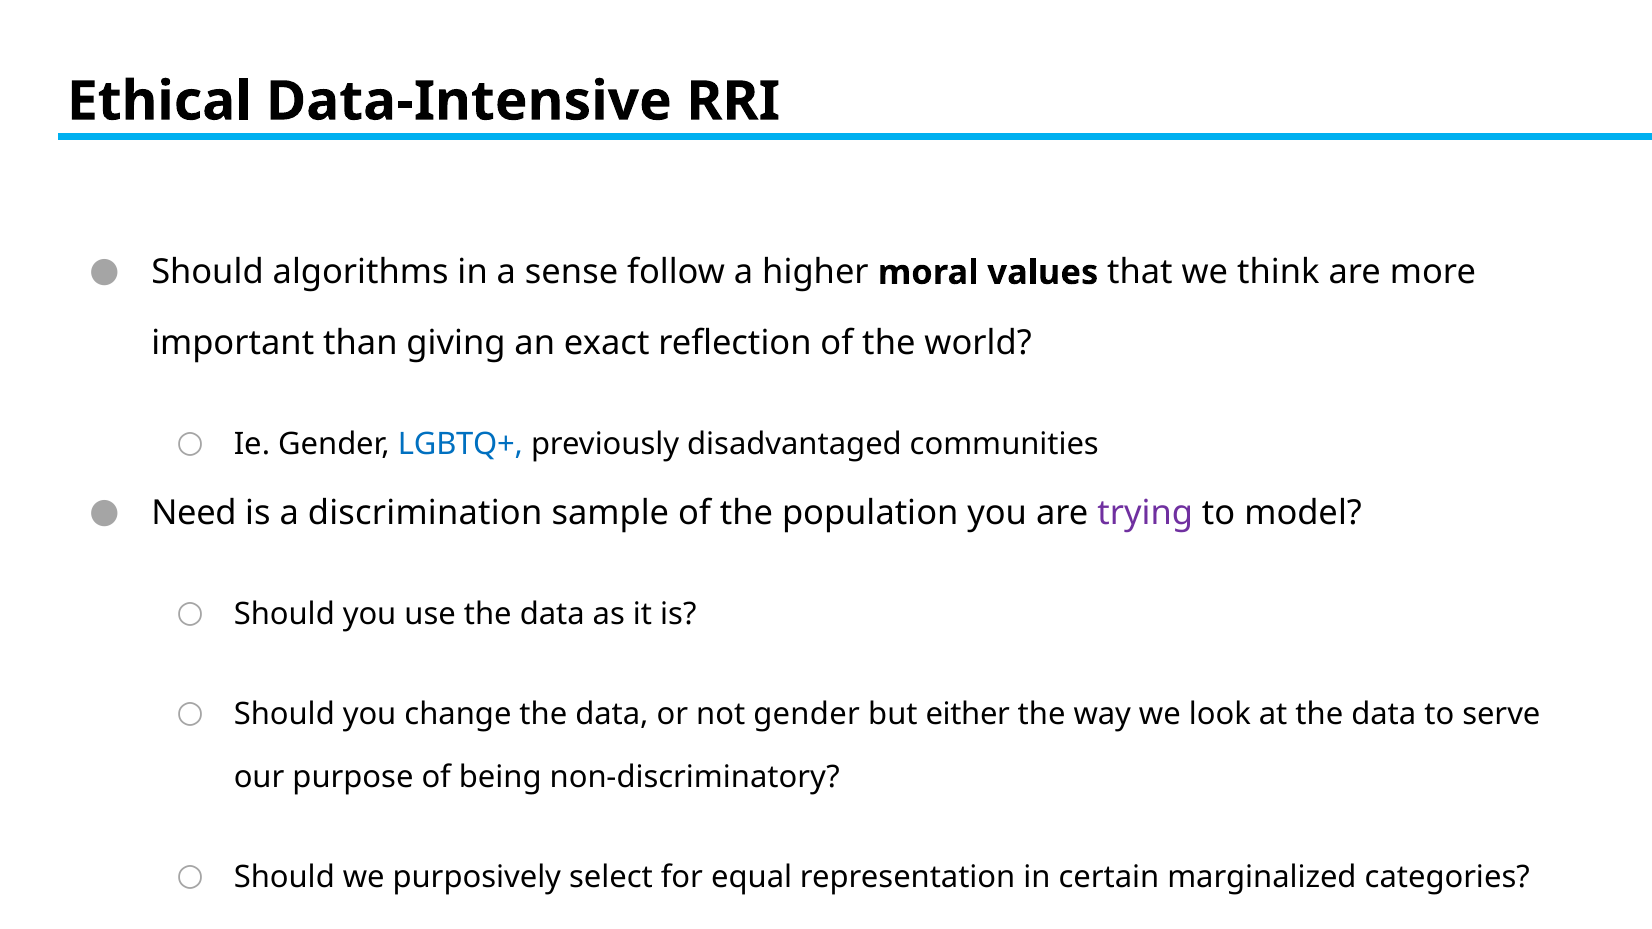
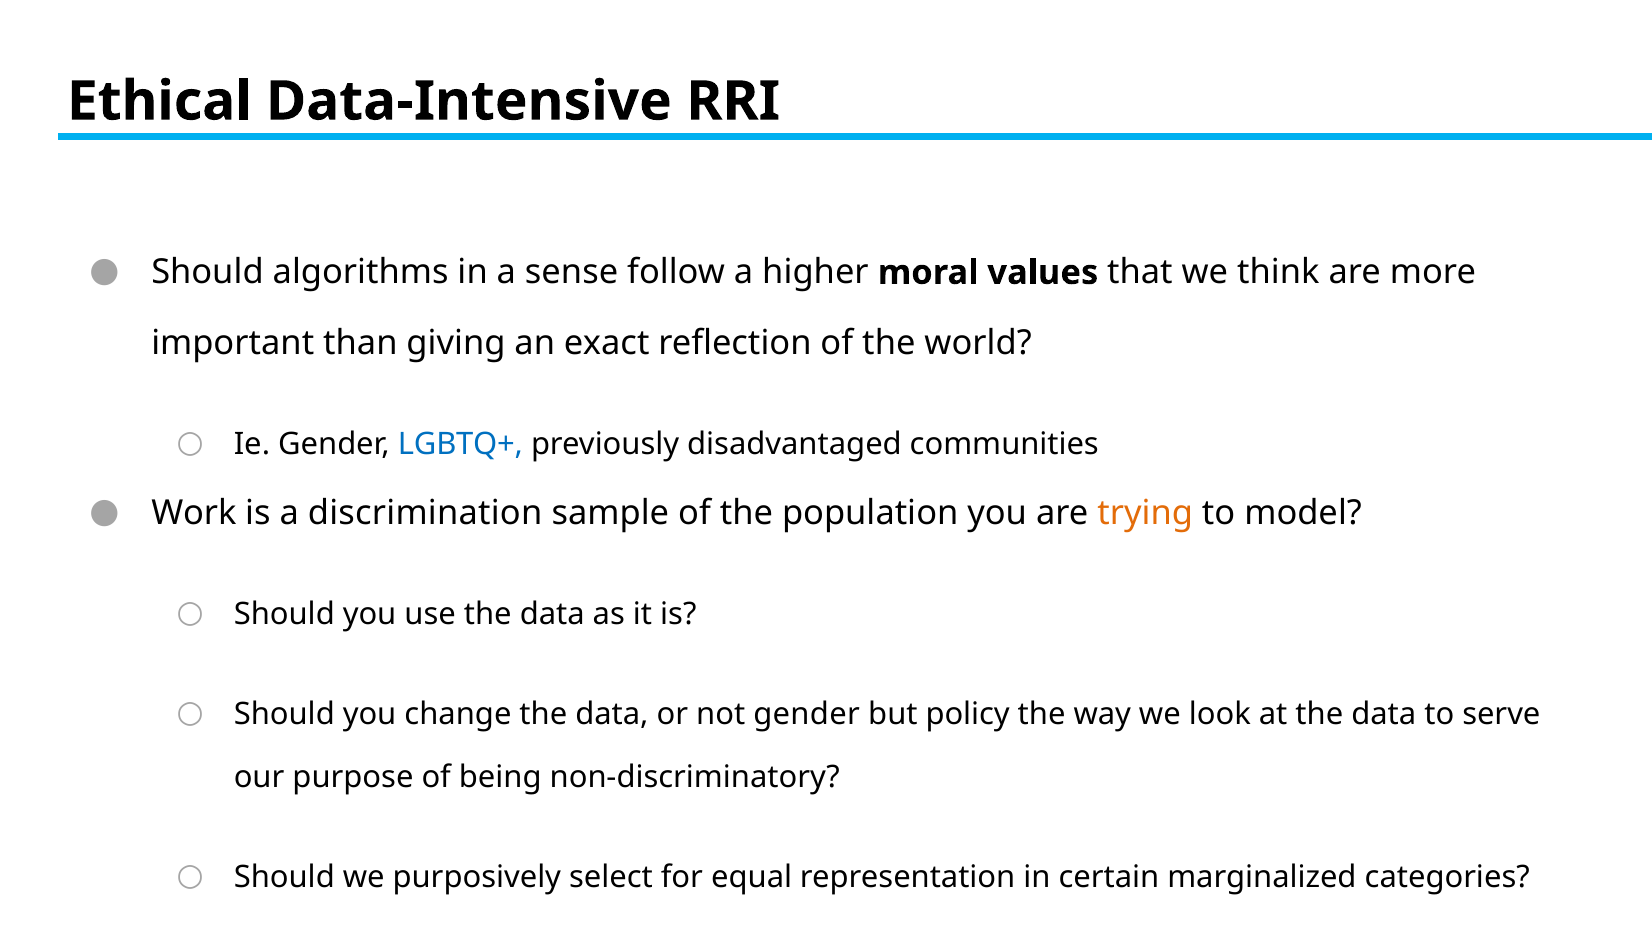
Need: Need -> Work (194, 513)
trying colour: purple -> orange (1145, 513)
either: either -> policy (968, 715)
